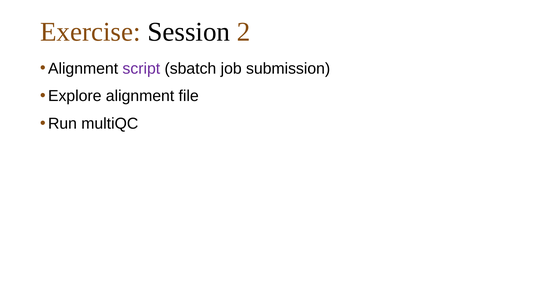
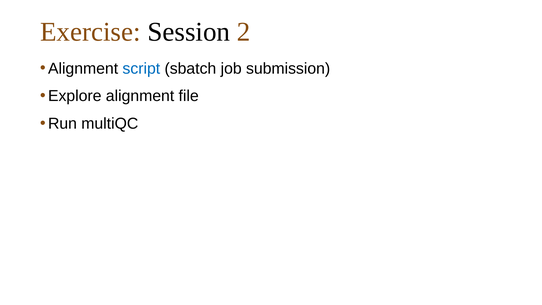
script colour: purple -> blue (141, 68)
